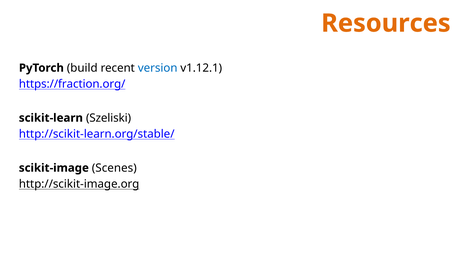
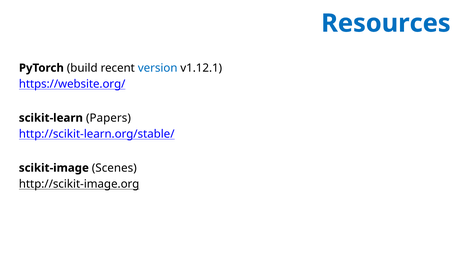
Resources colour: orange -> blue (386, 23)
https://fraction.org/: https://fraction.org/ -> https://website.org/ (72, 84)
Szeliski: Szeliski -> Papers (108, 118)
